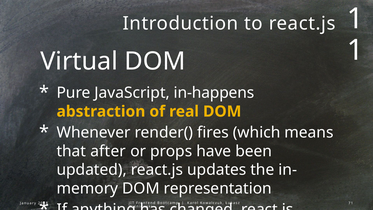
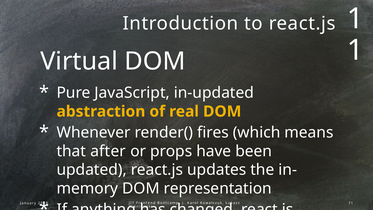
in-happens: in-happens -> in-updated (214, 93)
